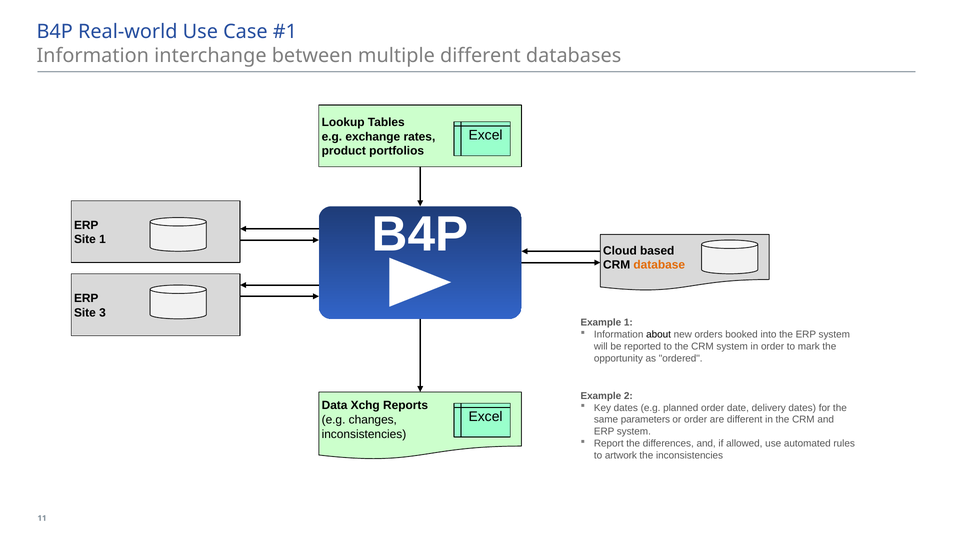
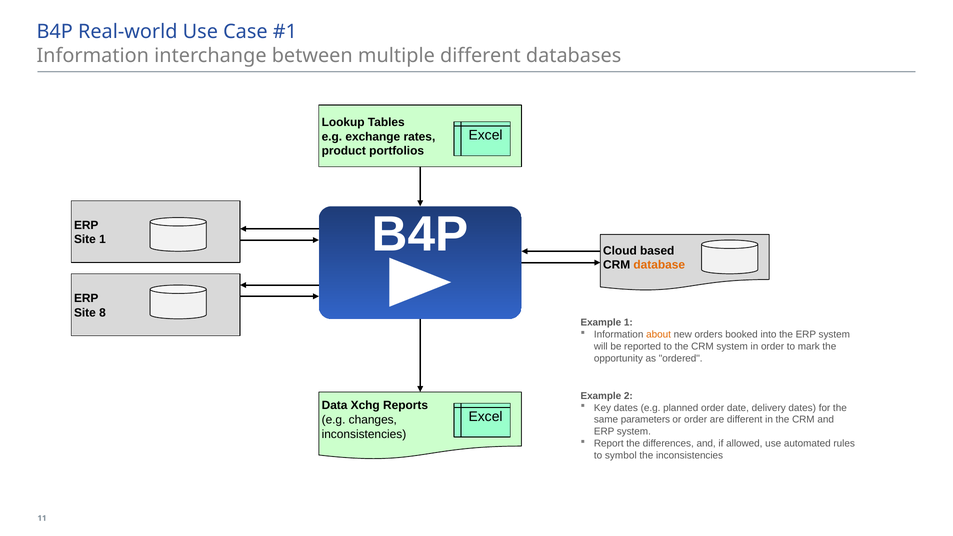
3: 3 -> 8 (102, 313)
about colour: black -> orange (659, 335)
artwork: artwork -> symbol (621, 456)
